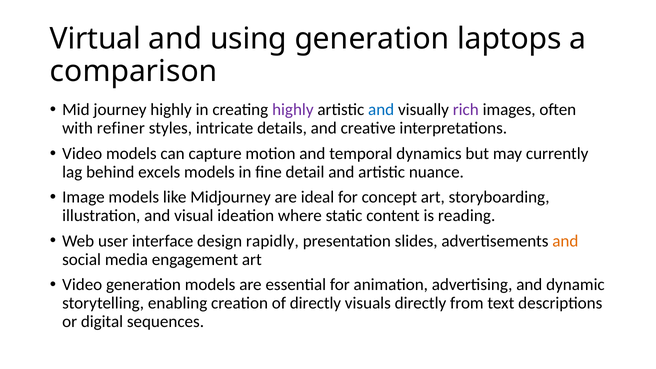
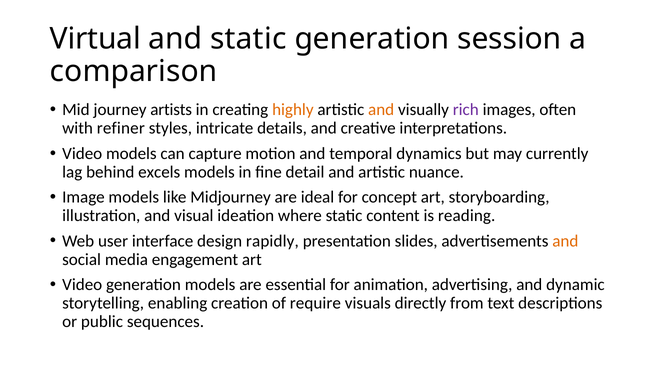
and using: using -> static (248, 39)
laptops: laptops -> session (509, 39)
journey highly: highly -> artists (171, 110)
highly colour: purple -> orange (293, 110)
and colour: blue -> orange (381, 110)
of directly: directly -> require (315, 303)
digital: digital -> public (102, 322)
